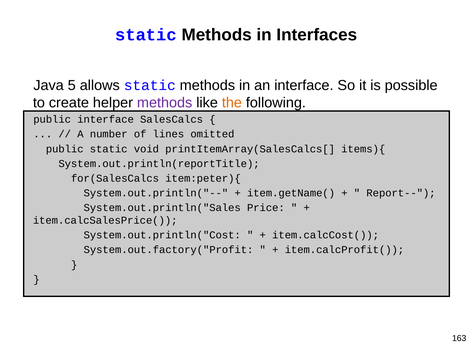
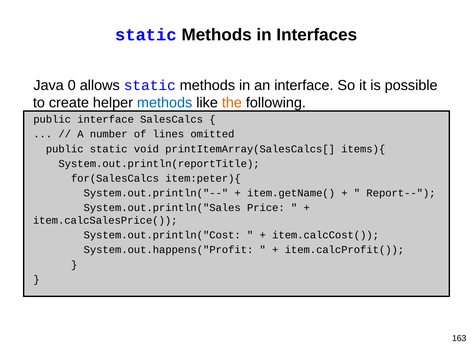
5: 5 -> 0 (72, 85)
methods colour: purple -> blue (165, 103)
System.out.factory("Profit: System.out.factory("Profit -> System.out.happens("Profit (168, 250)
